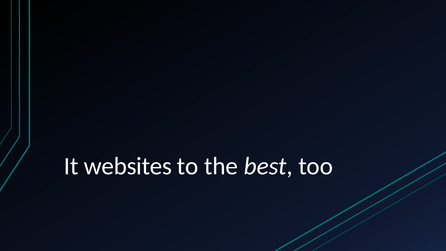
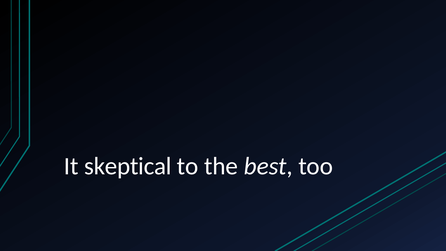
websites: websites -> skeptical (128, 166)
